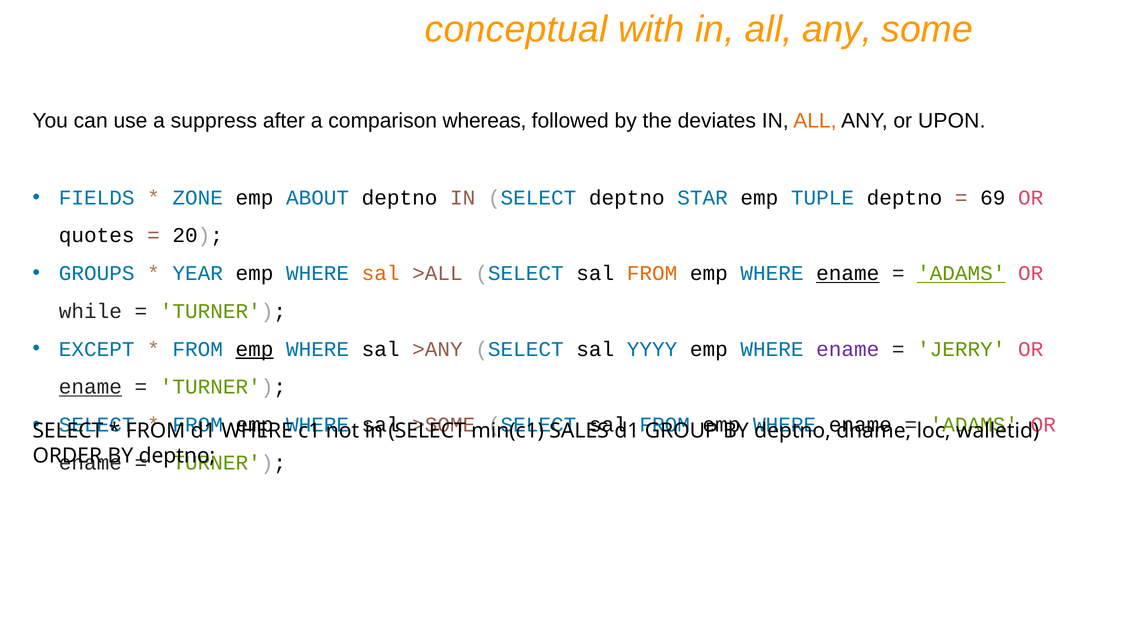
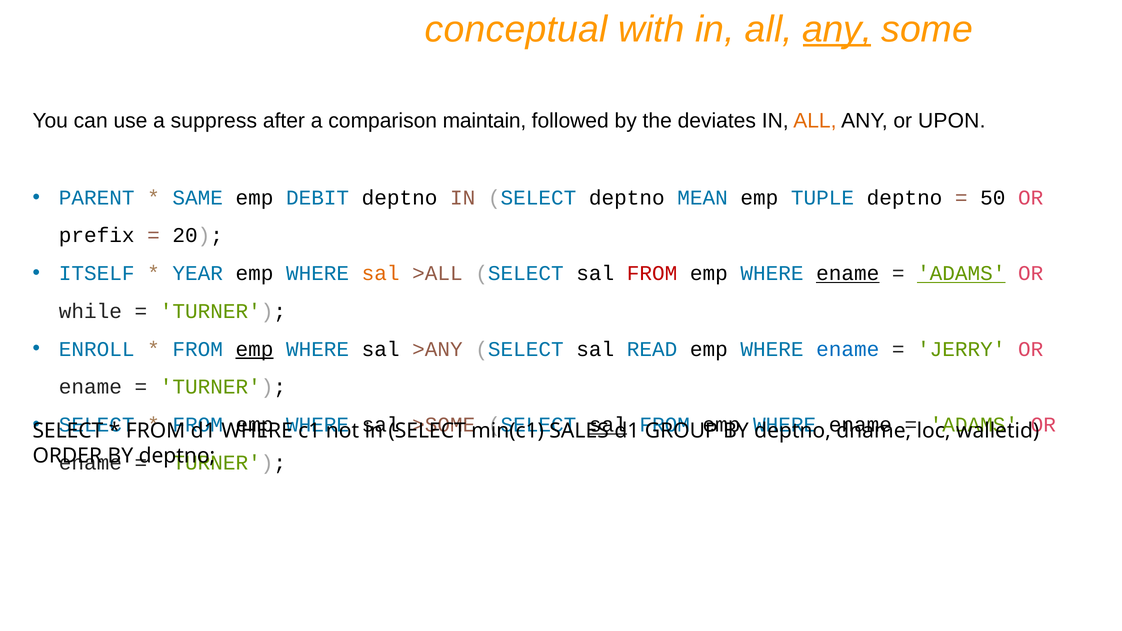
any underline: none -> present (837, 29)
whereas: whereas -> maintain (484, 121)
FIELDS: FIELDS -> PARENT (97, 198)
ZONE: ZONE -> SAME (198, 198)
ABOUT: ABOUT -> DEBIT (318, 198)
STAR: STAR -> MEAN (703, 198)
69: 69 -> 50 (993, 198)
quotes: quotes -> prefix (97, 236)
GROUPS: GROUPS -> ITSELF (97, 273)
FROM colour: orange -> red (652, 273)
EXCEPT: EXCEPT -> ENROLL (97, 349)
YYYY: YYYY -> READ (652, 349)
ename colour: purple -> blue (848, 349)
ename underline: present -> none (90, 387)
sal underline: none -> present (608, 425)
